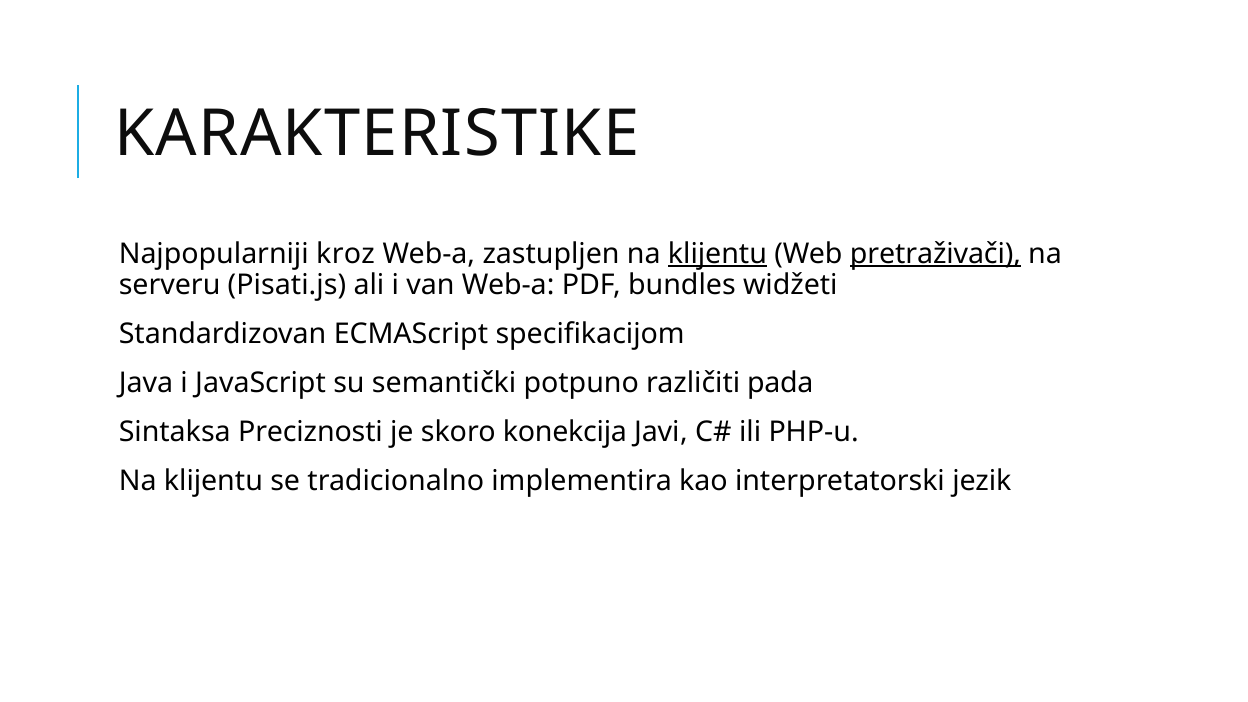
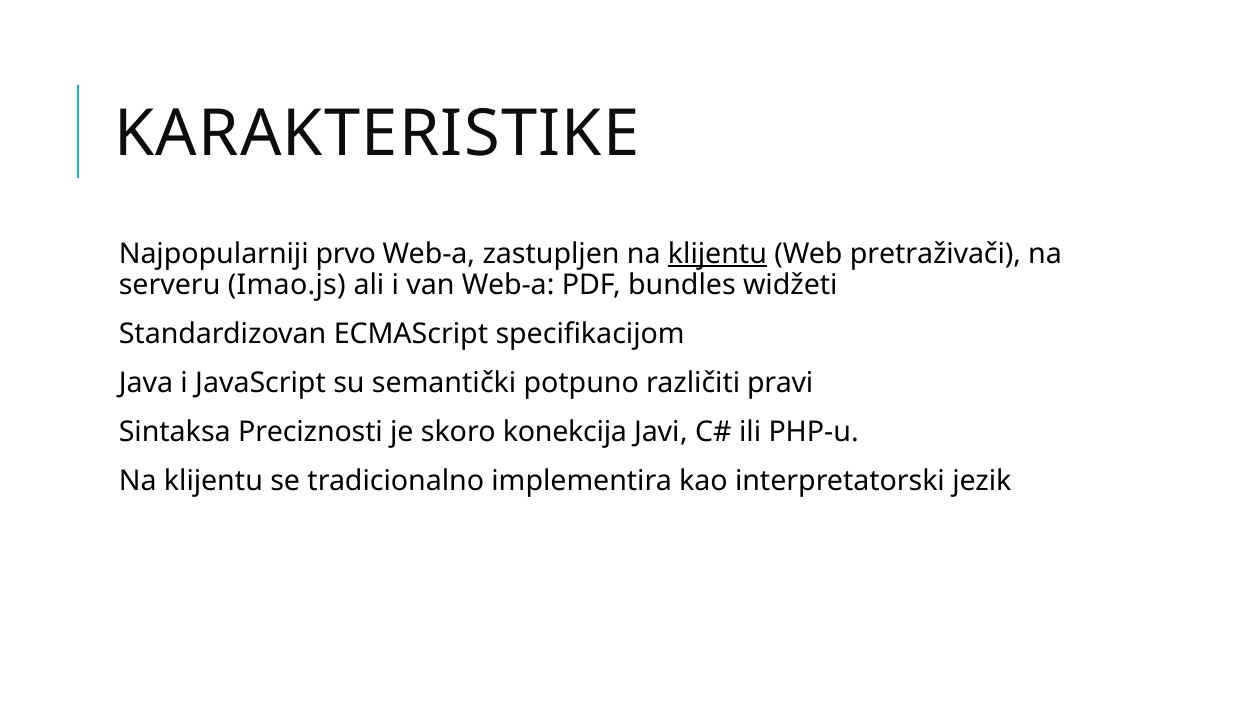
kroz: kroz -> prvo (346, 254)
pretraživači underline: present -> none (935, 254)
Pisati.js: Pisati.js -> Imao.js (287, 285)
pada: pada -> pravi (780, 383)
